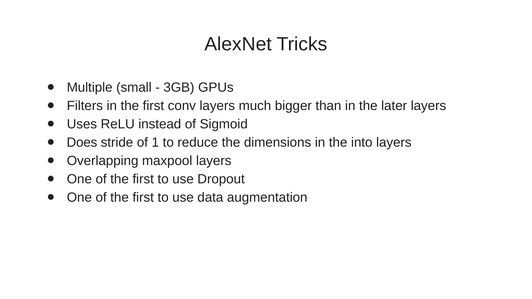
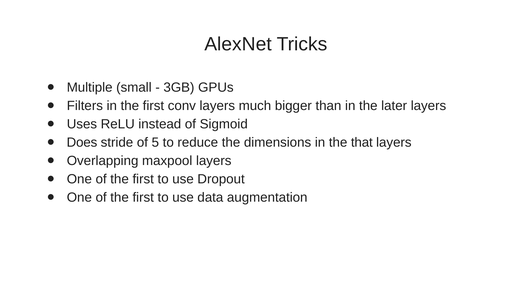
1: 1 -> 5 (155, 142)
into: into -> that (362, 142)
